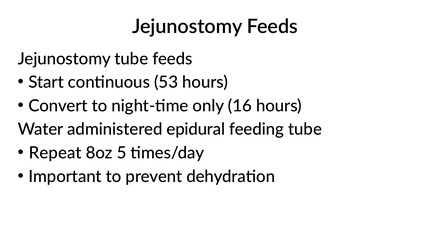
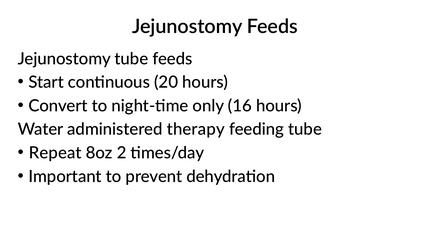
53: 53 -> 20 (166, 82)
epidural: epidural -> therapy (196, 129)
5: 5 -> 2 (122, 153)
